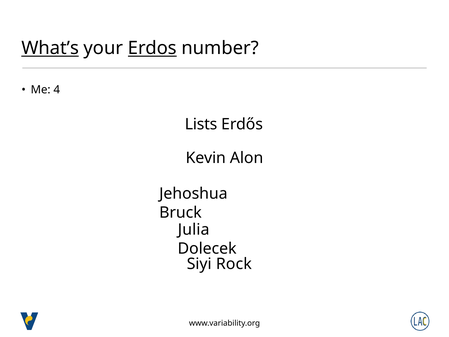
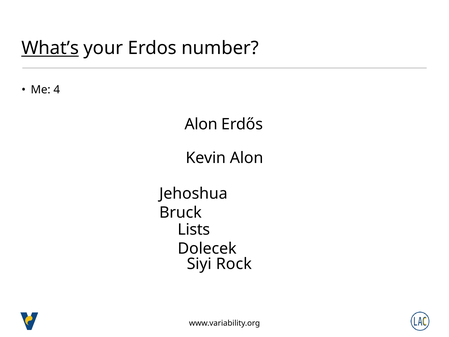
Erdos underline: present -> none (152, 48)
Lists: Lists -> Alon (201, 124)
Julia: Julia -> Lists (194, 229)
